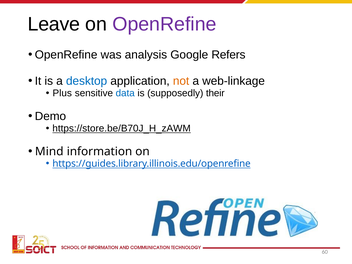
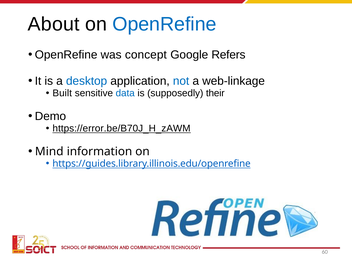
Leave: Leave -> About (54, 24)
OpenRefine colour: purple -> blue (164, 24)
analysis: analysis -> concept (146, 55)
not colour: orange -> blue (181, 81)
Plus: Plus -> Built (62, 93)
https://store.be/B70J_H_zAWM: https://store.be/B70J_H_zAWM -> https://error.be/B70J_H_zAWM (122, 128)
